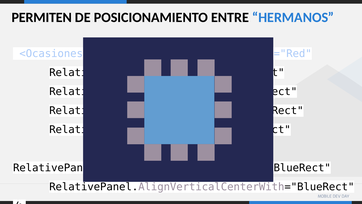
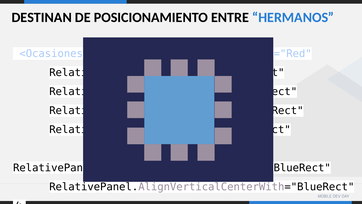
PERMITEN: PERMITEN -> DESTINAN (42, 17)
